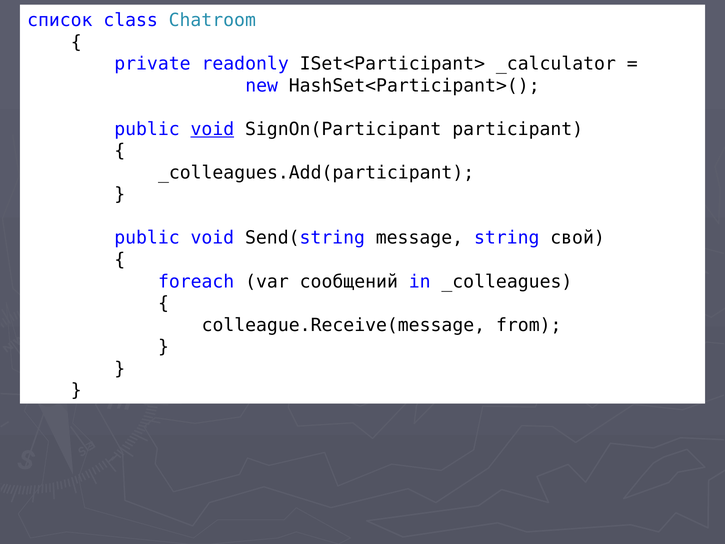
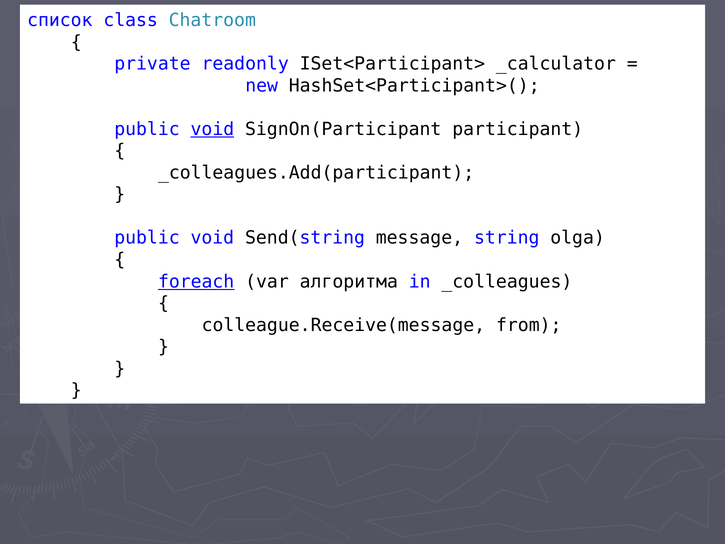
свой: свой -> olga (578, 238)
foreach underline: none -> present (196, 281)
сообщений: сообщений -> алгоритма (349, 281)
